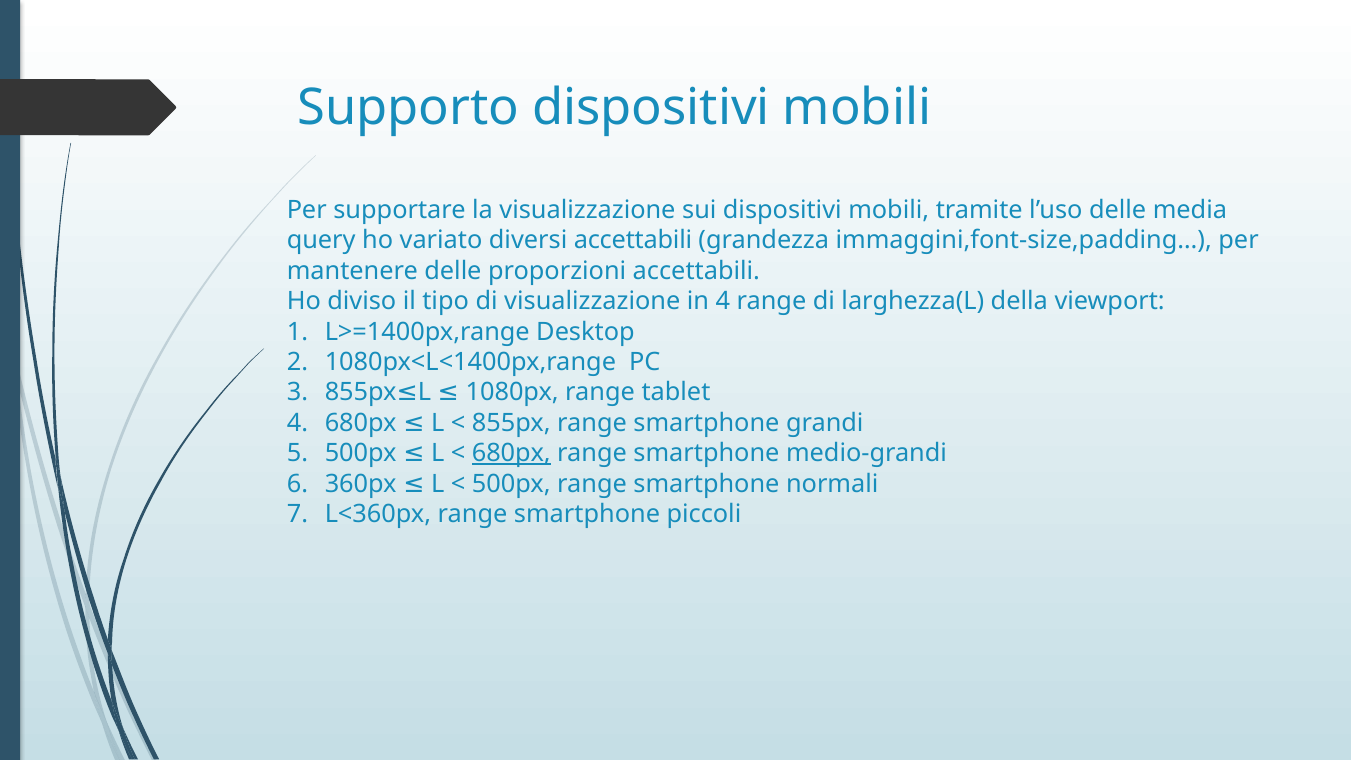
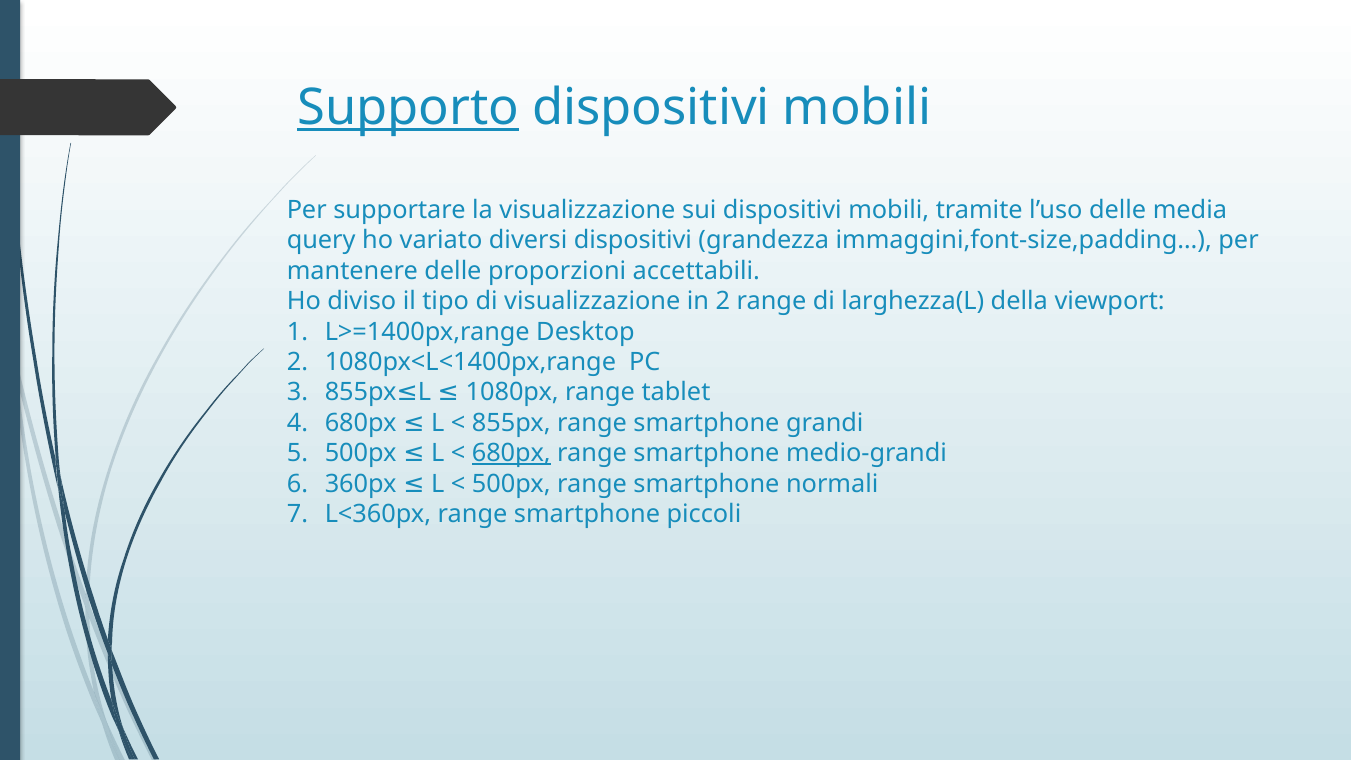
Supporto underline: none -> present (408, 108)
diversi accettabili: accettabili -> dispositivi (633, 241)
in 4: 4 -> 2 (723, 301)
